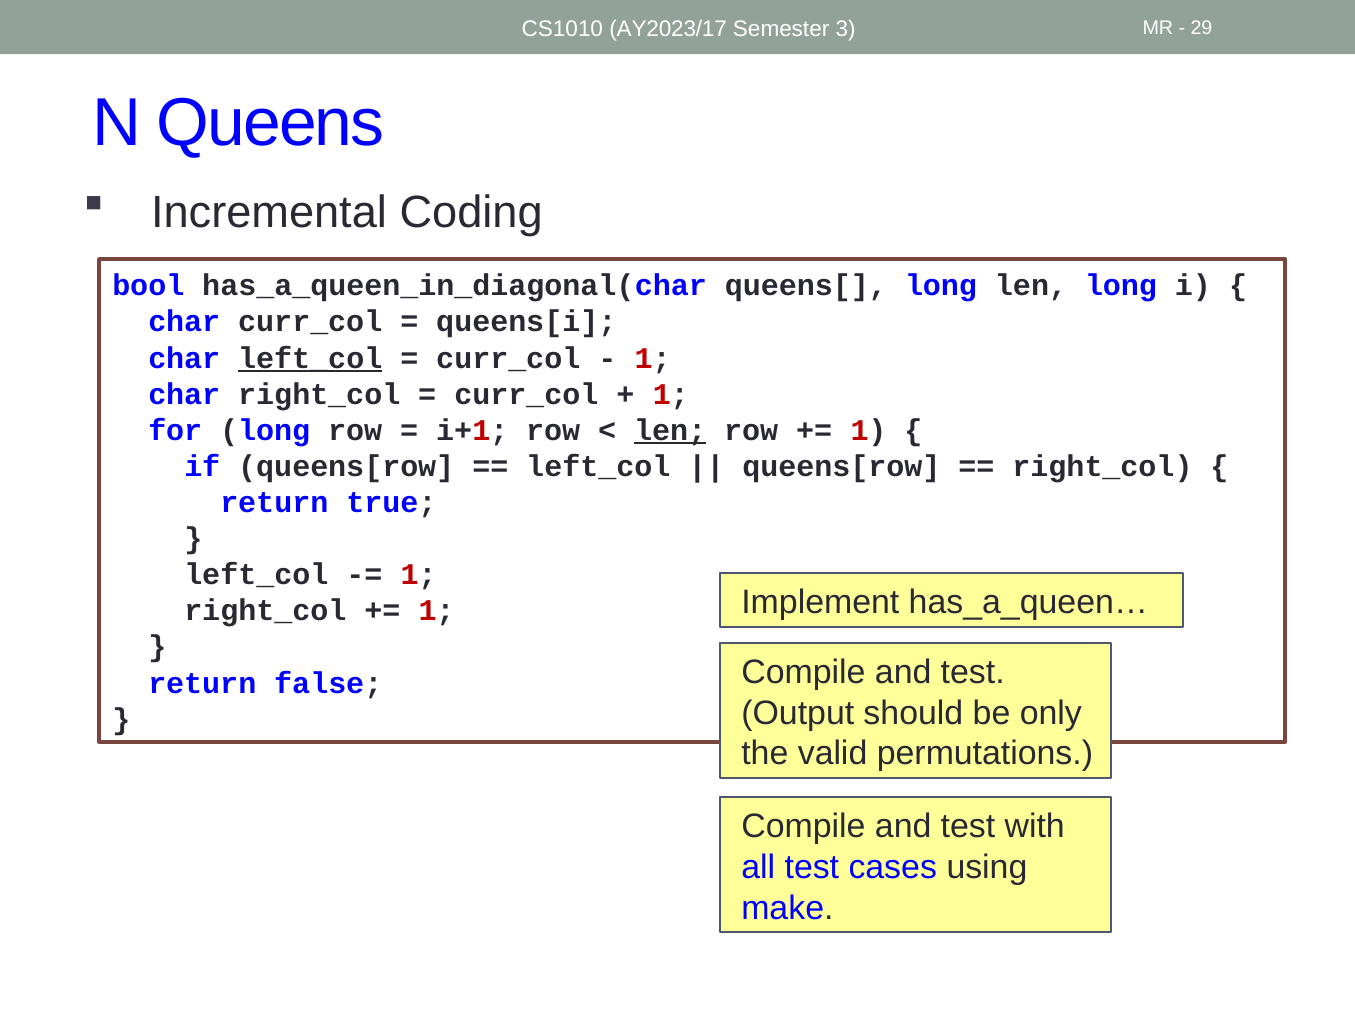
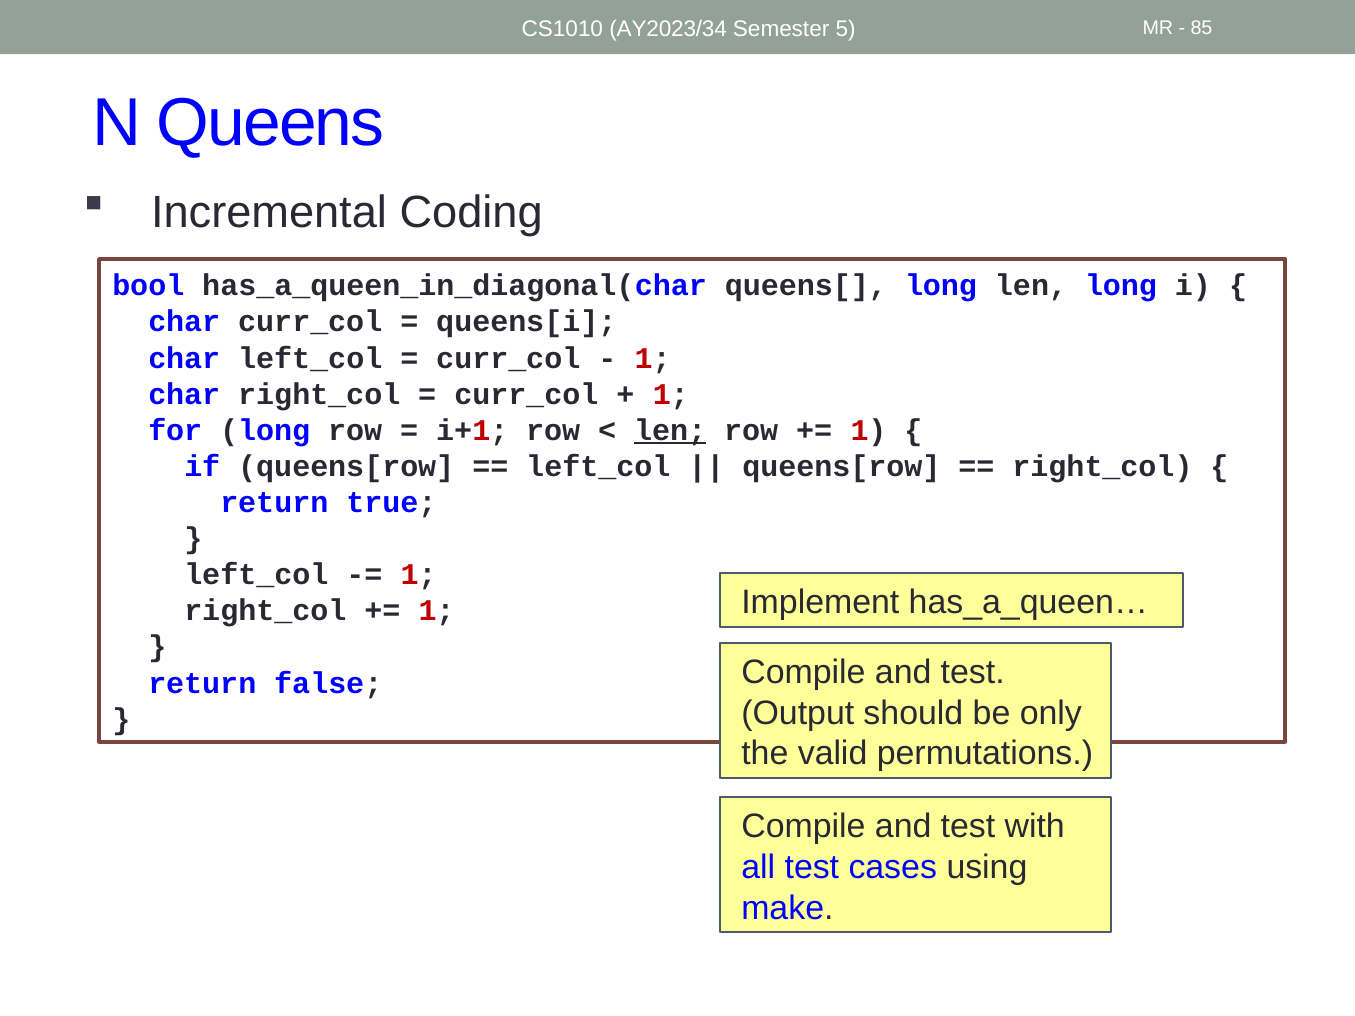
AY2023/17: AY2023/17 -> AY2023/34 (668, 29)
3: 3 -> 5 (846, 29)
29: 29 -> 85 (1202, 28)
left_col underline: present -> none (310, 358)
